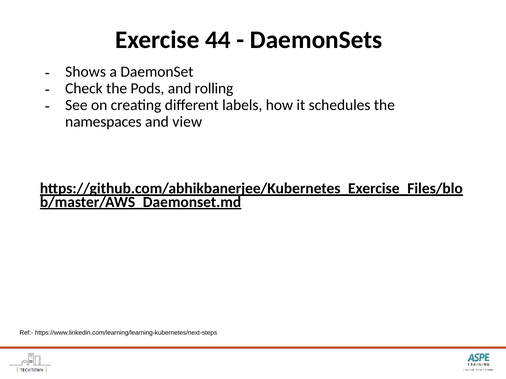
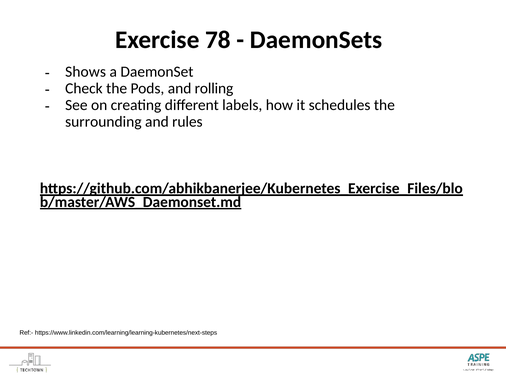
44: 44 -> 78 (218, 40)
namespaces: namespaces -> surrounding (103, 122)
view: view -> rules (187, 122)
